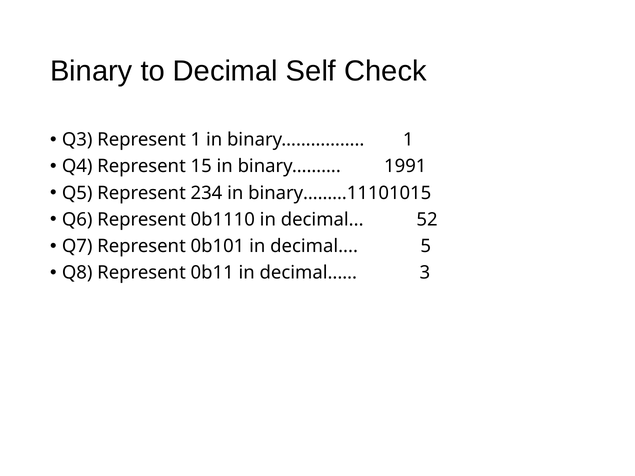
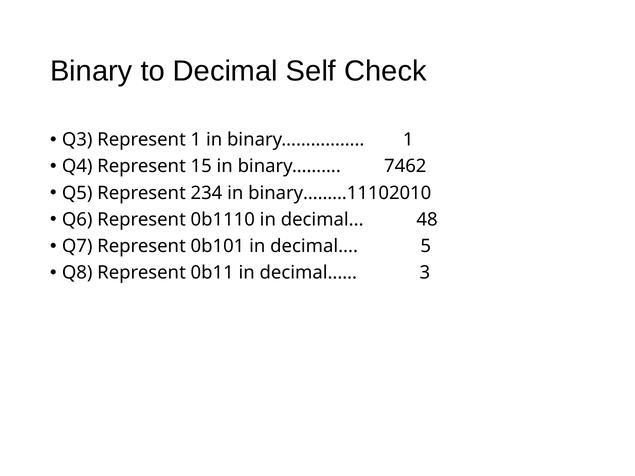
1991: 1991 -> 7462 (405, 166)
binary………11101015: binary………11101015 -> binary………11102010 (340, 193)
52: 52 -> 48 (427, 220)
